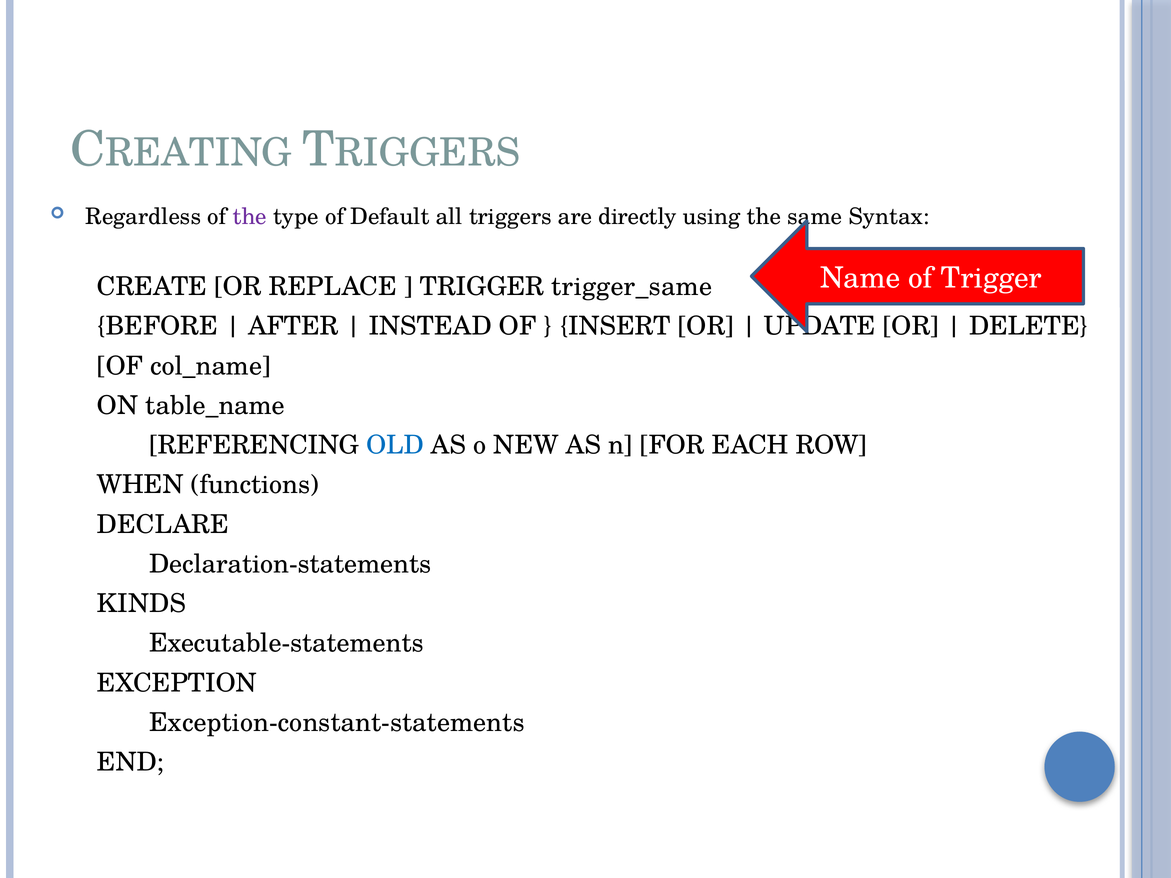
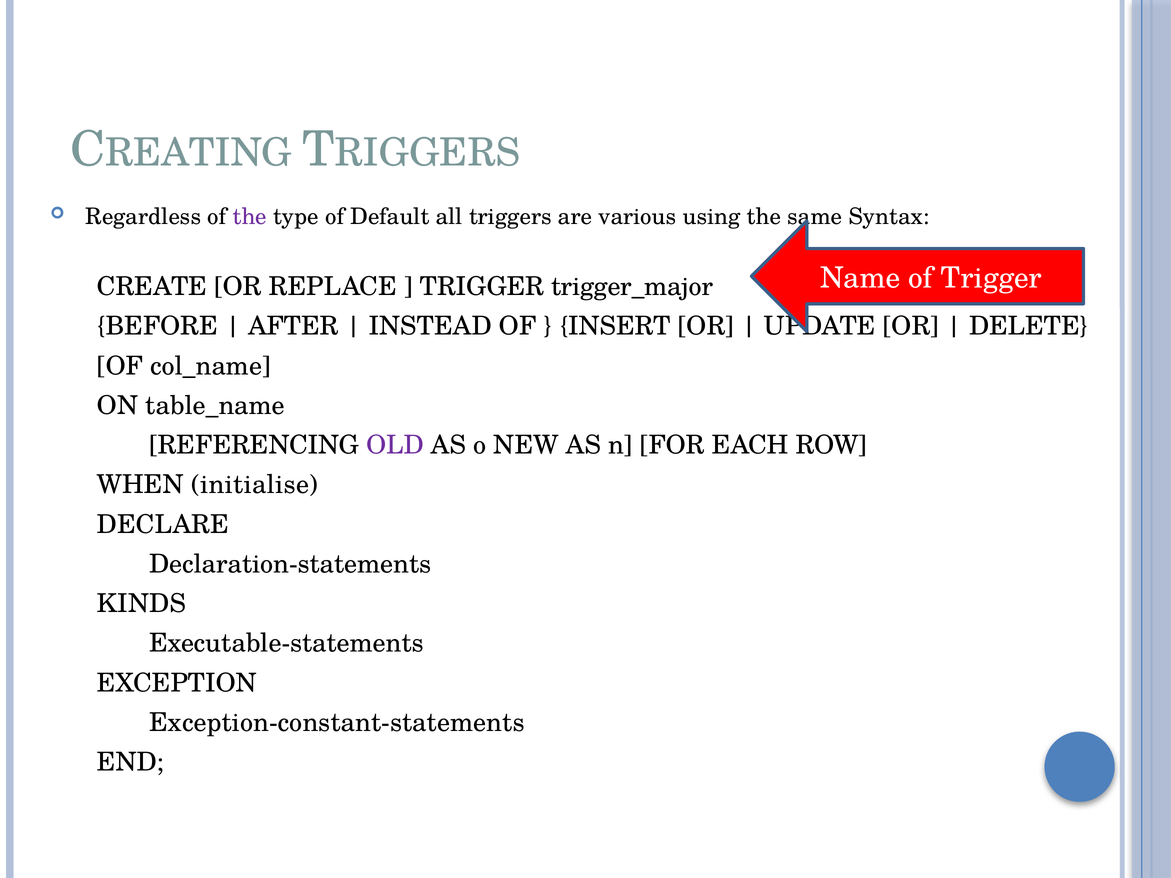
directly: directly -> various (637, 217)
trigger_same: trigger_same -> trigger_major (632, 287)
OLD colour: blue -> purple (395, 445)
functions: functions -> initialise (255, 485)
